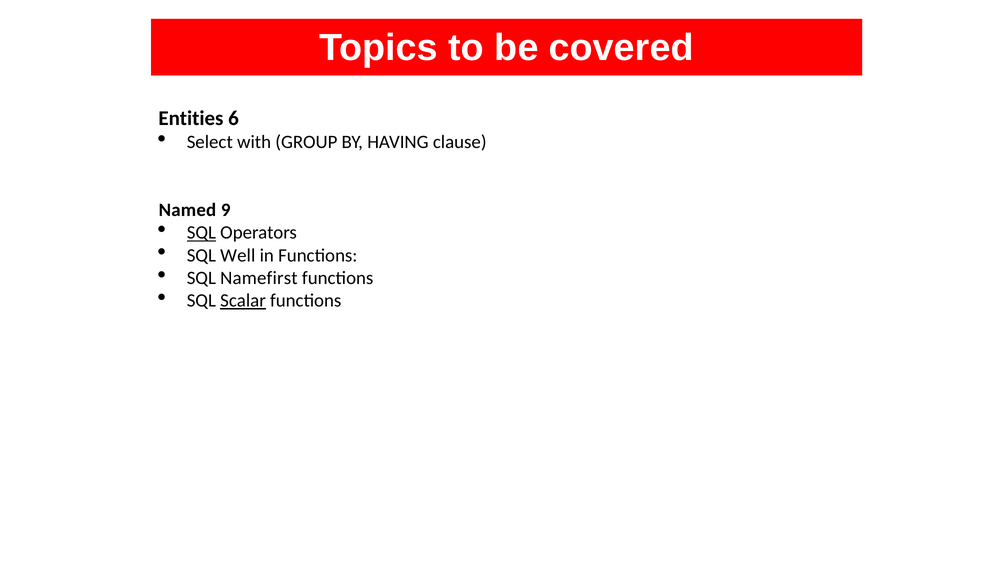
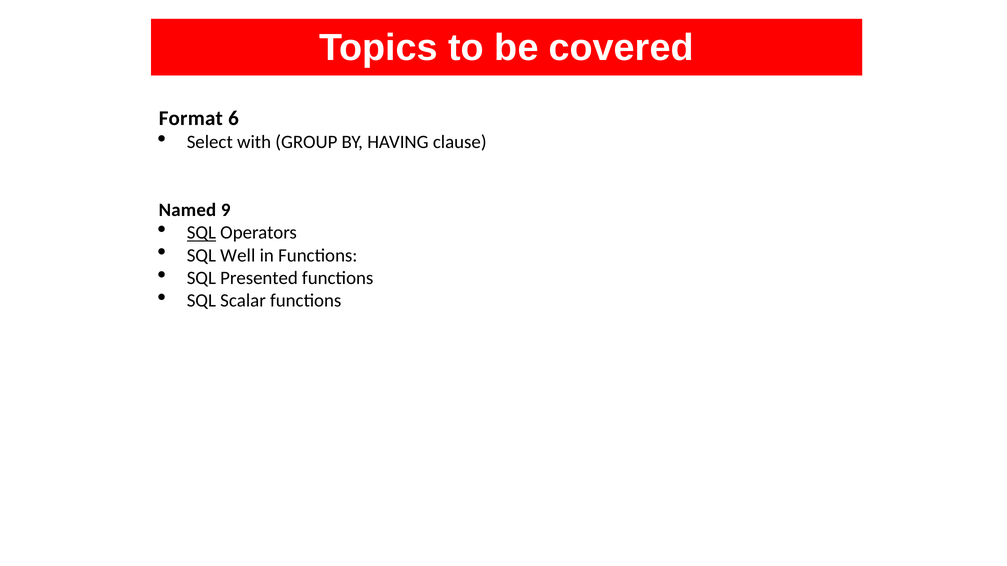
Entities: Entities -> Format (191, 119)
Namefirst: Namefirst -> Presented (259, 278)
Scalar underline: present -> none (243, 301)
